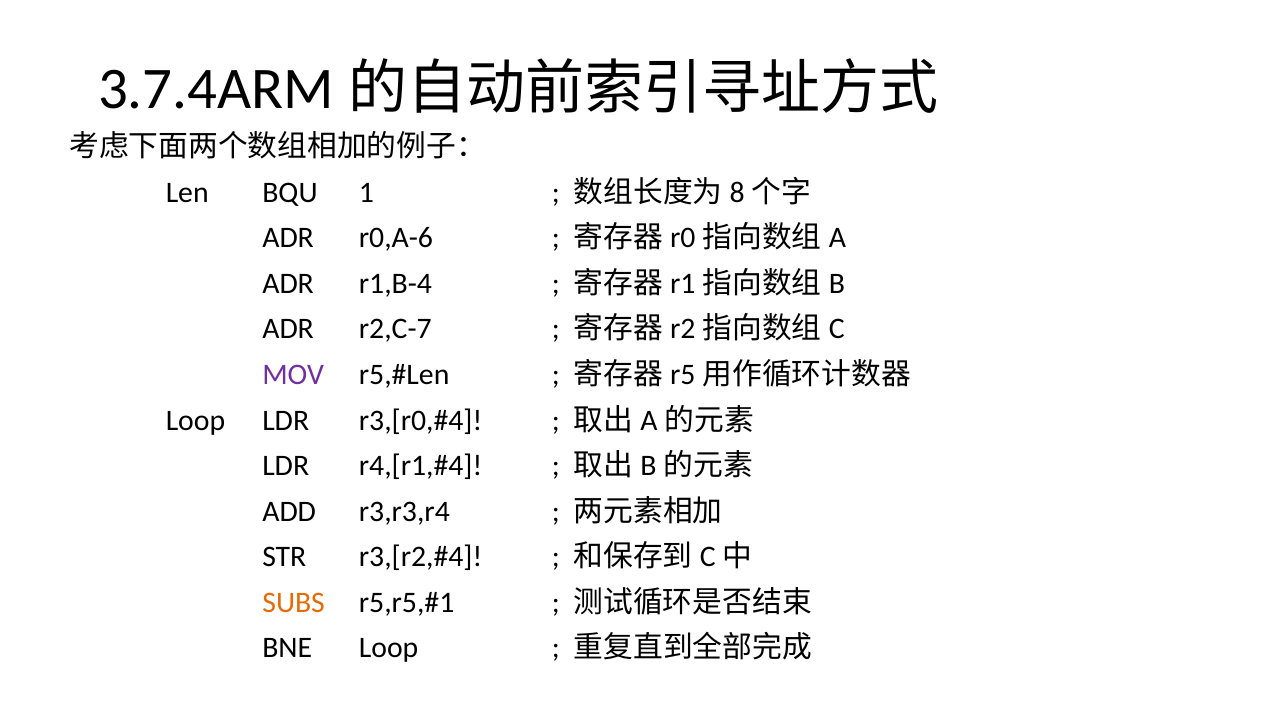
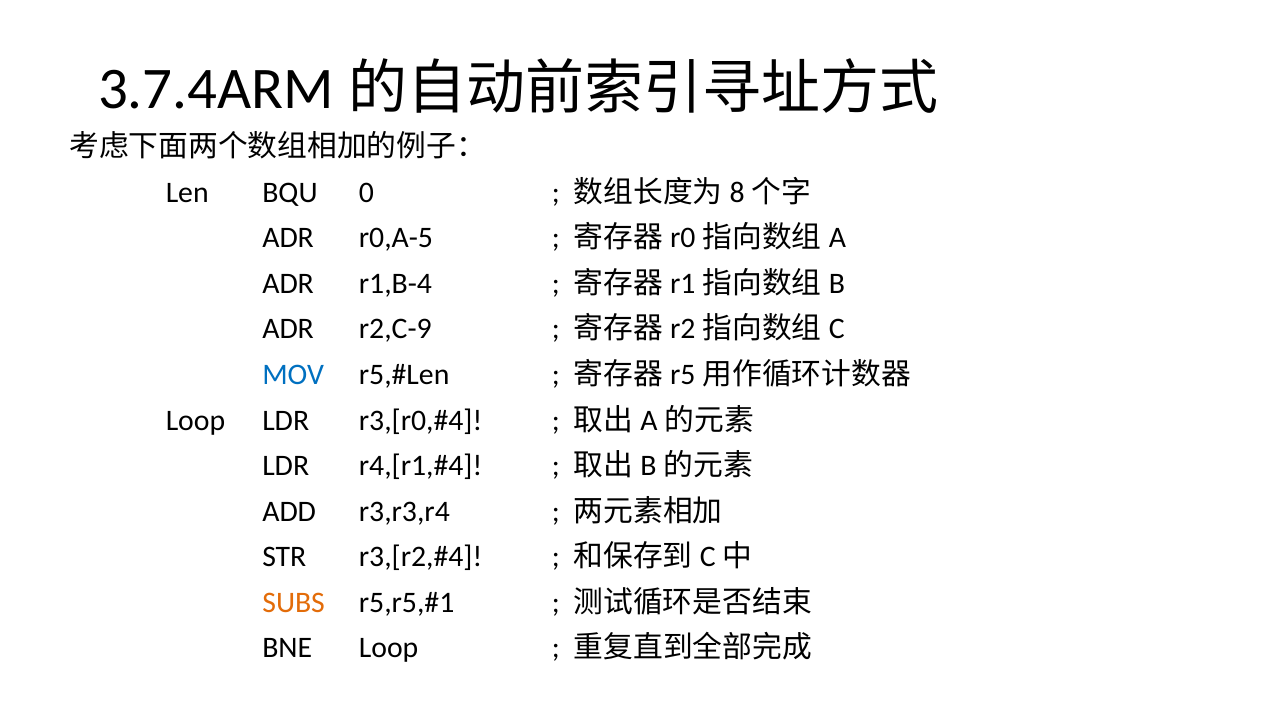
1: 1 -> 0 (366, 192)
r0,A-6: r0,A-6 -> r0,A-5 (396, 238)
r2,C-7: r2,C-7 -> r2,C-9 (395, 329)
MOV colour: purple -> blue (293, 375)
